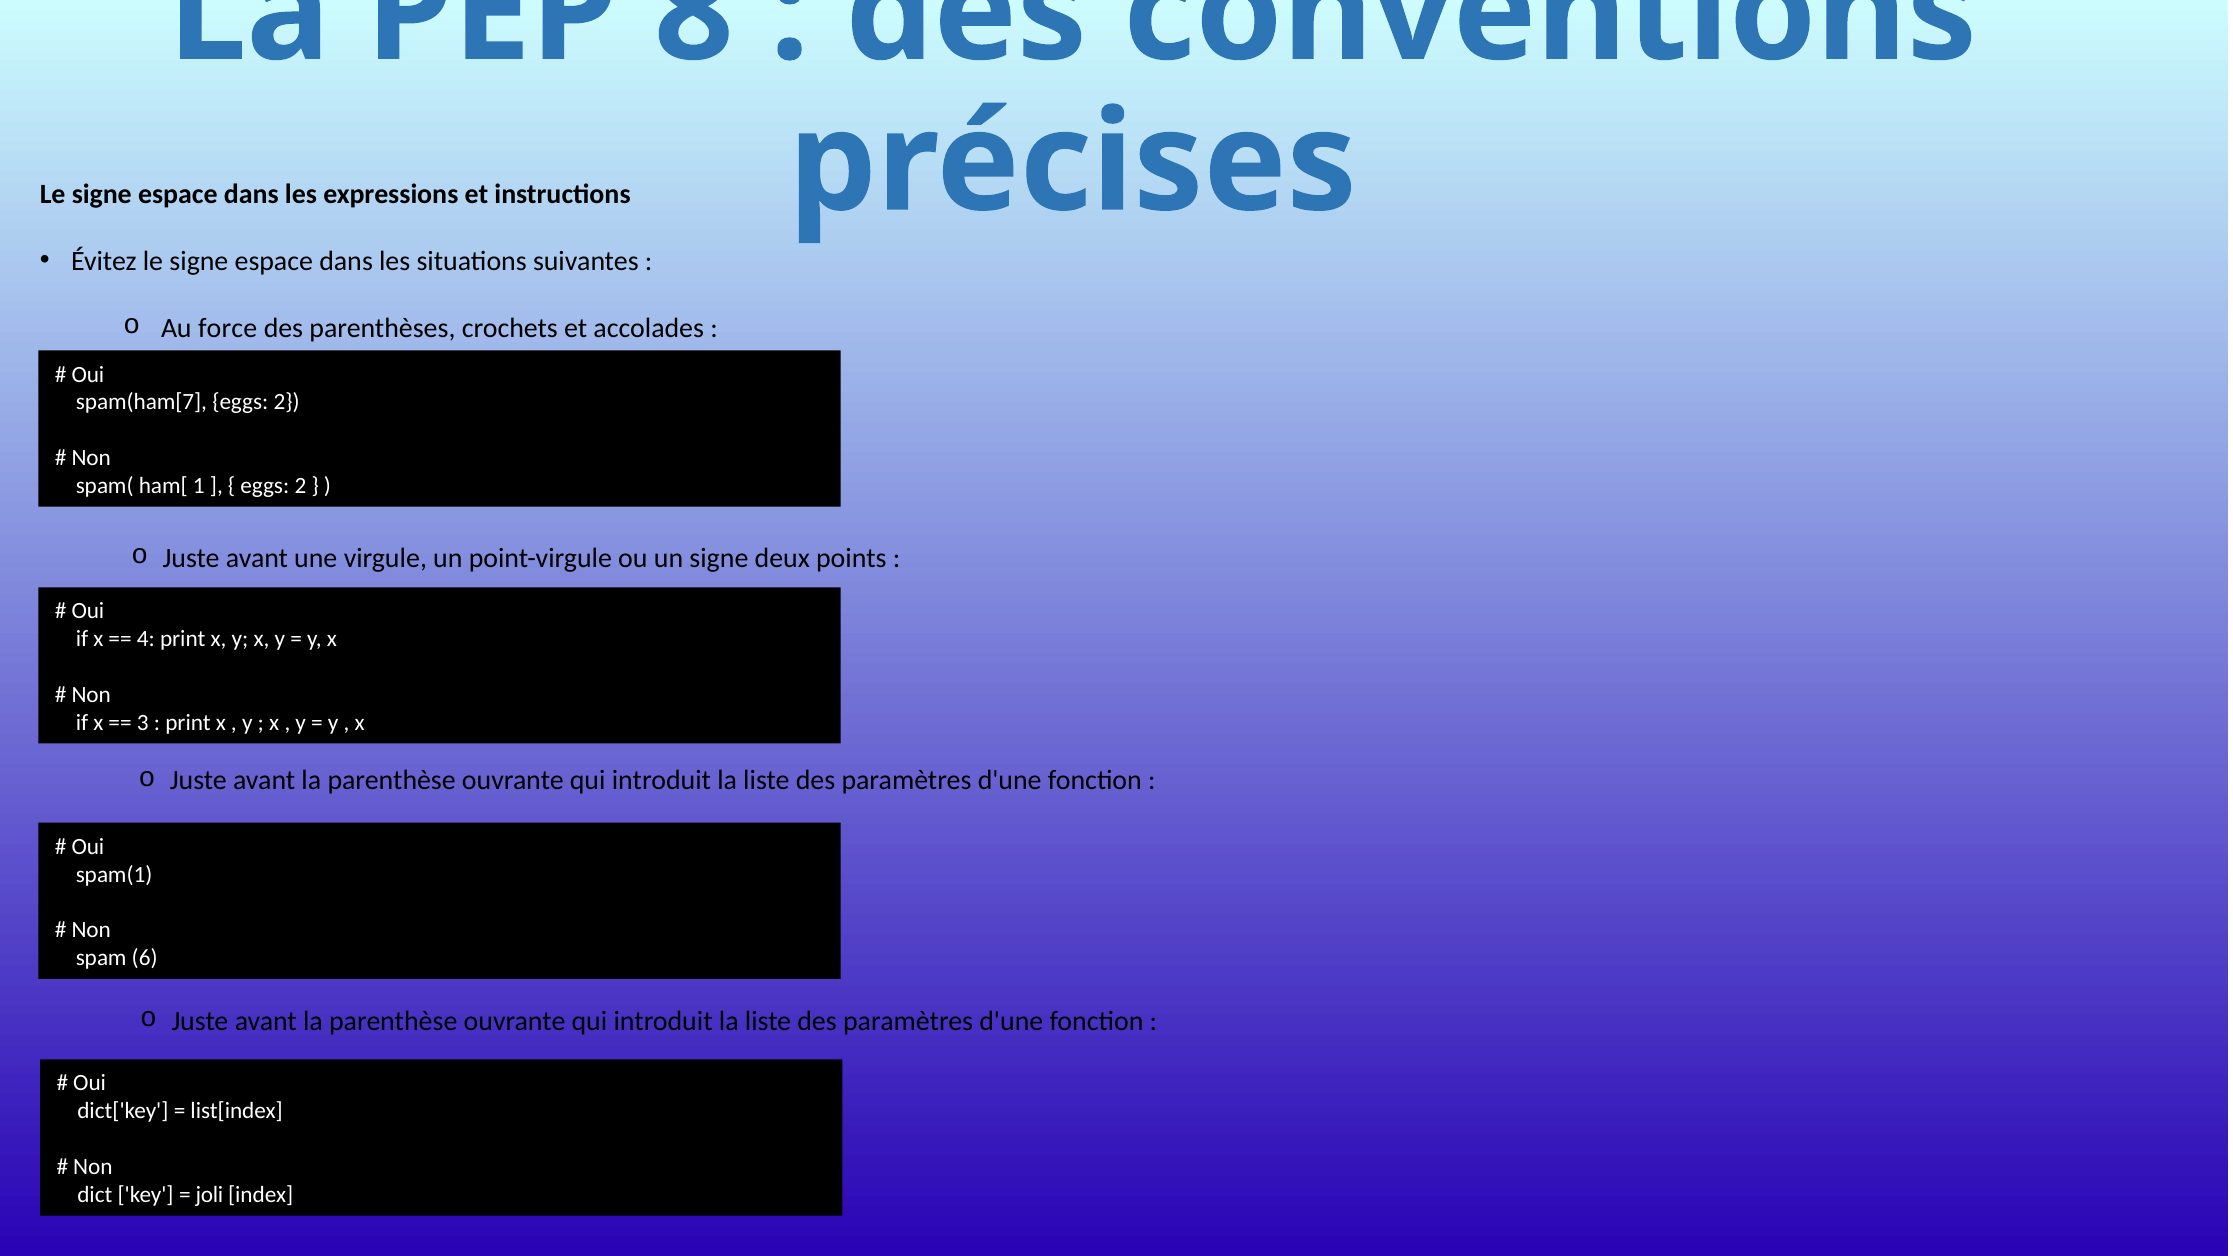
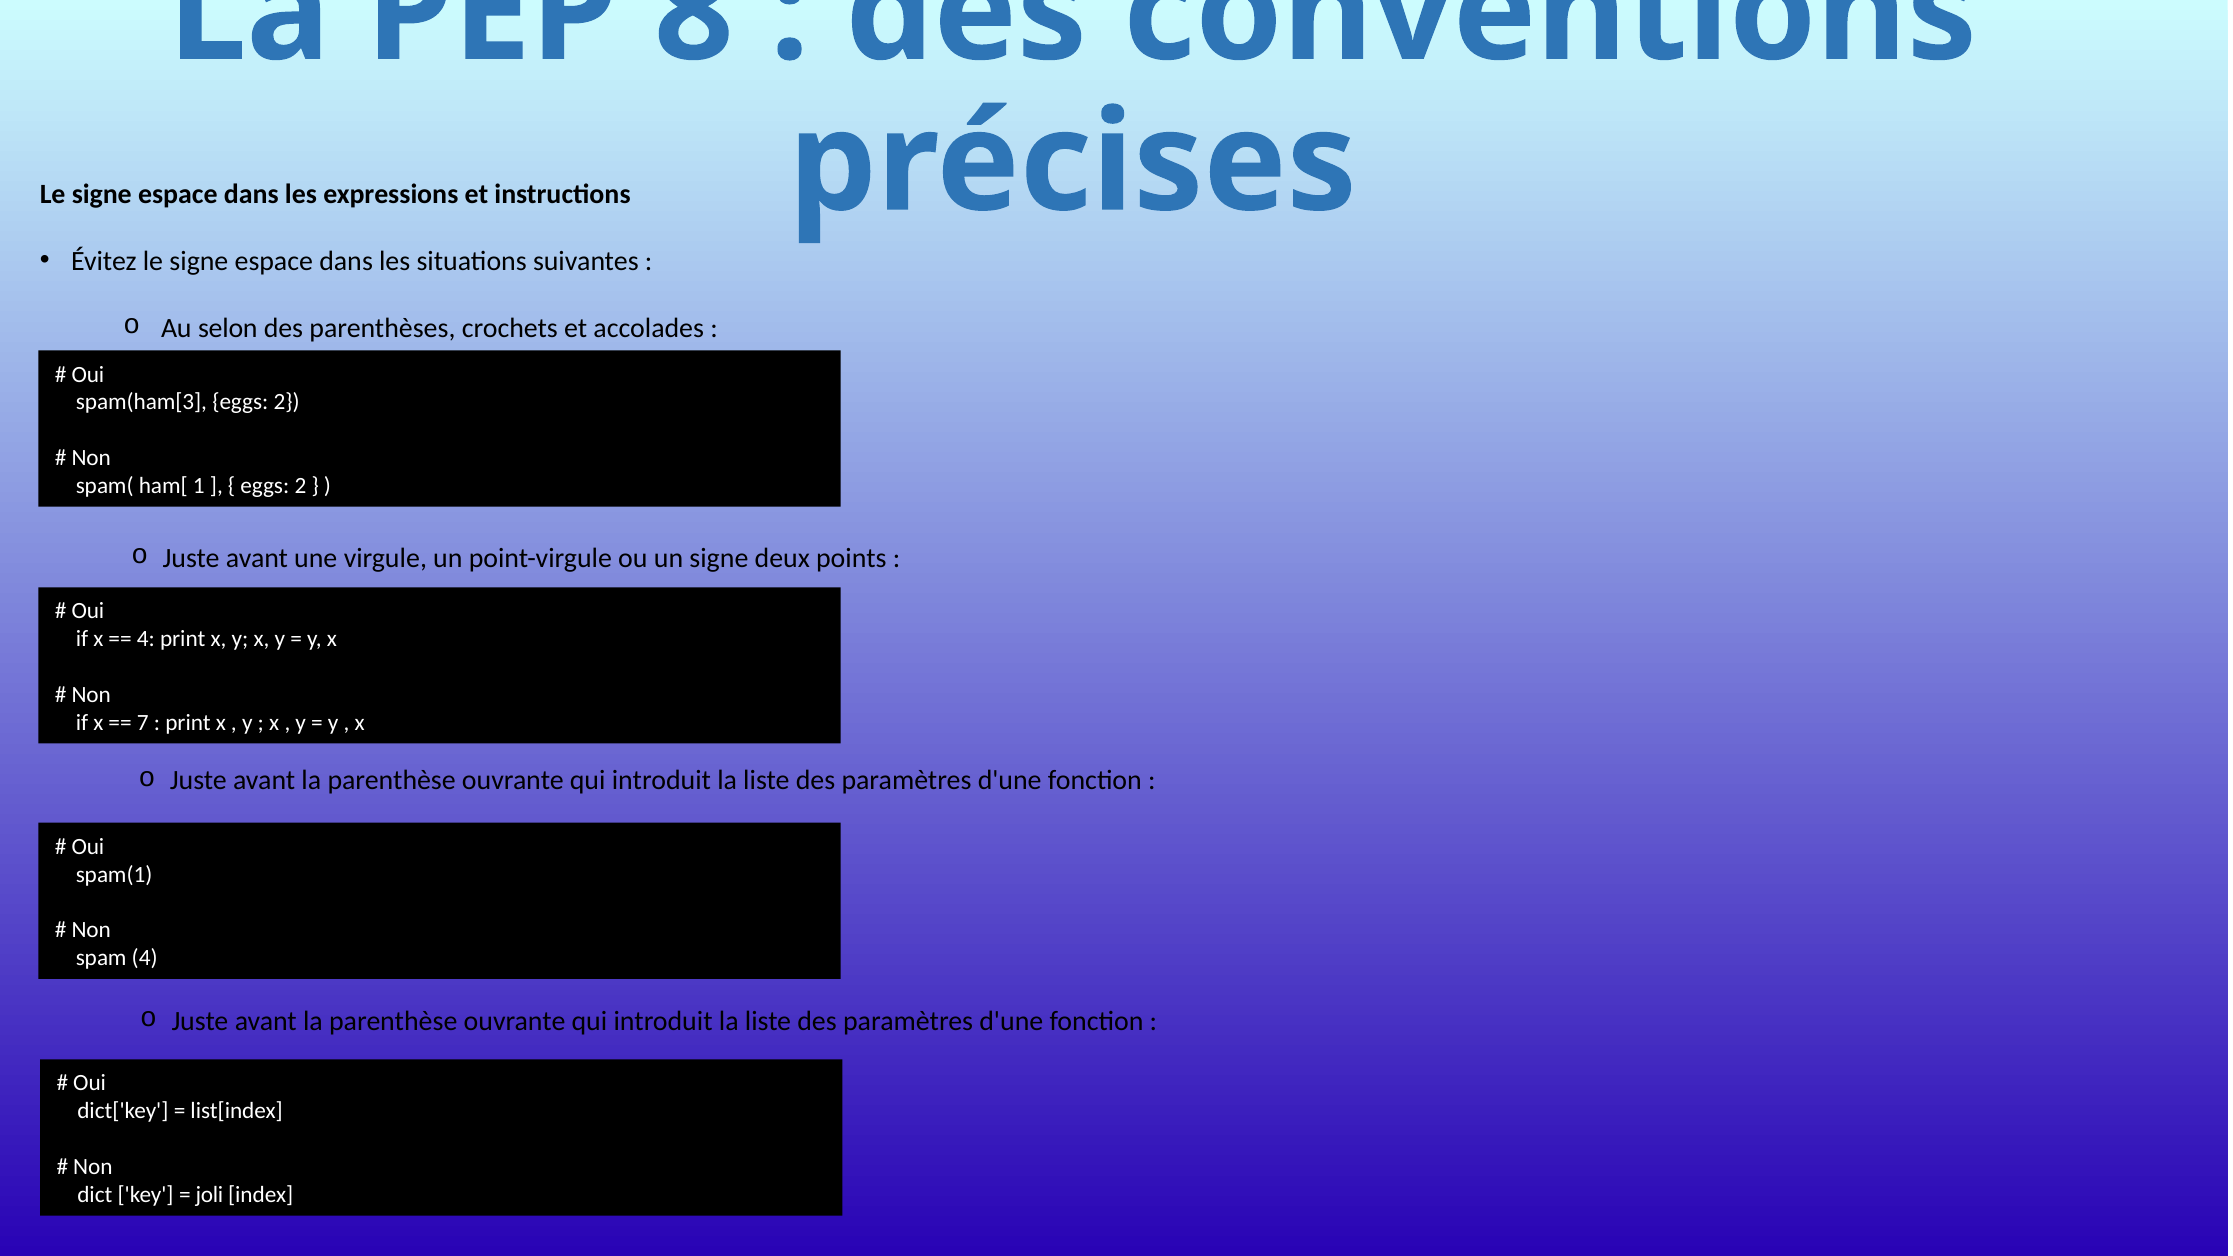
force: force -> selon (228, 328)
spam(ham[7: spam(ham[7 -> spam(ham[3 (141, 402)
3: 3 -> 7 (143, 723)
spam 6: 6 -> 4 (145, 958)
